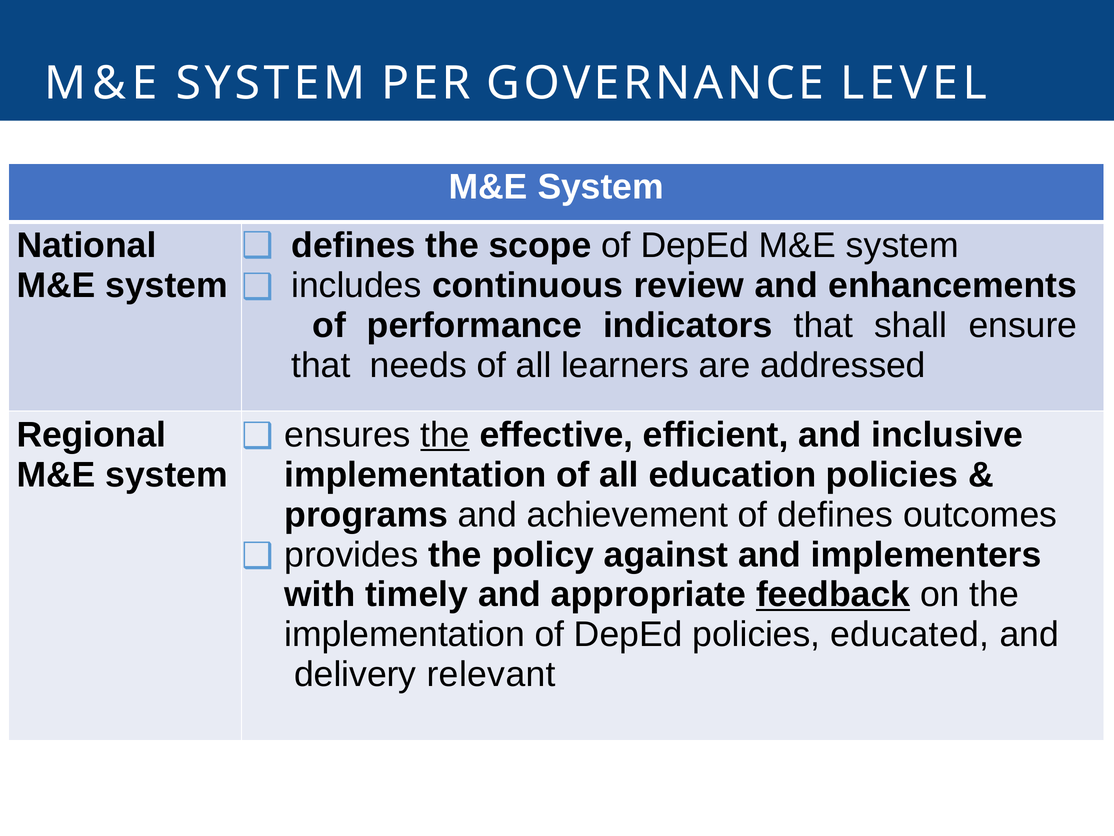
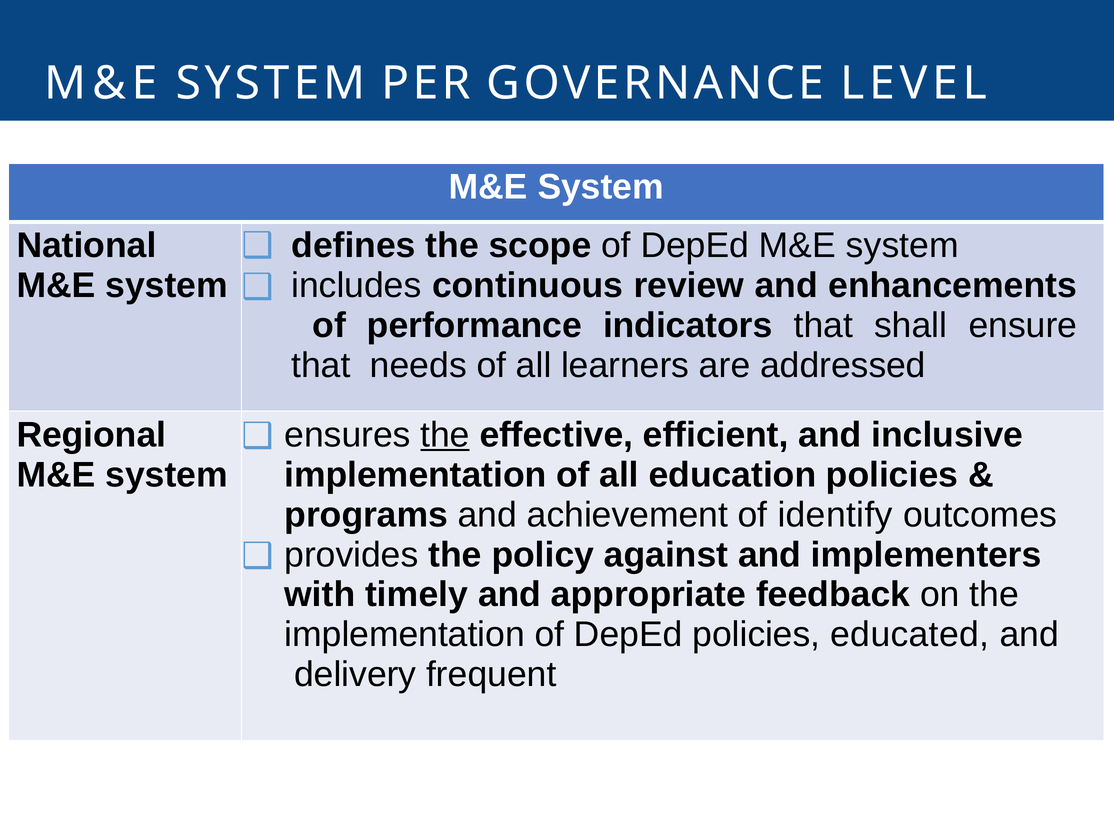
of defines: defines -> identify (835, 514)
feedback underline: present -> none (833, 594)
relevant: relevant -> frequent (491, 674)
